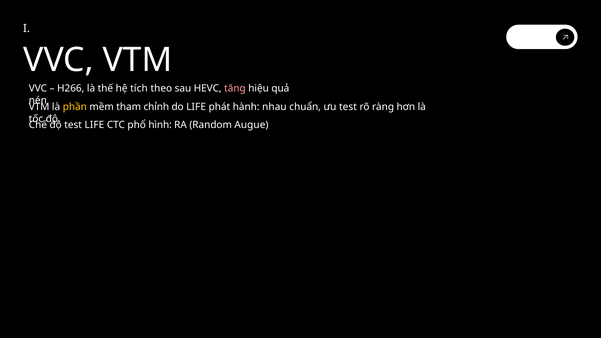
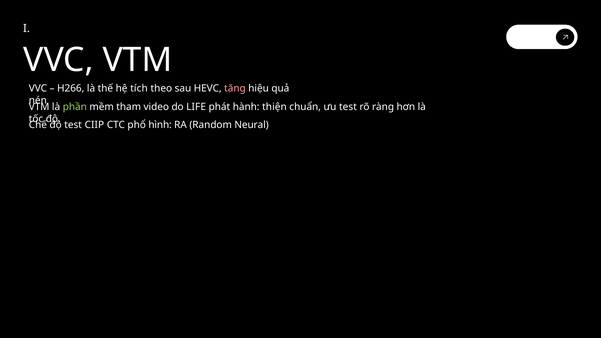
phần colour: yellow -> light green (75, 107)
chỉnh: chỉnh -> video (156, 107)
nhau: nhau -> thiện (274, 107)
test LIFE: LIFE -> CIIP (94, 125)
Augue: Augue -> Neural (252, 125)
